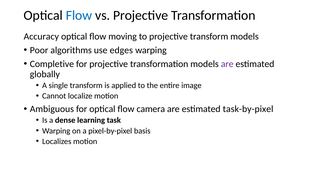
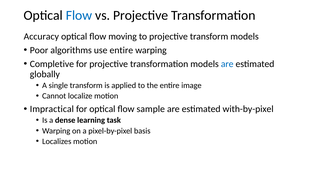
use edges: edges -> entire (121, 50)
are colour: purple -> blue (227, 64)
Ambiguous: Ambiguous -> Impractical (52, 109)
camera: camera -> sample (151, 109)
task-by-pixel: task-by-pixel -> with-by-pixel (248, 109)
